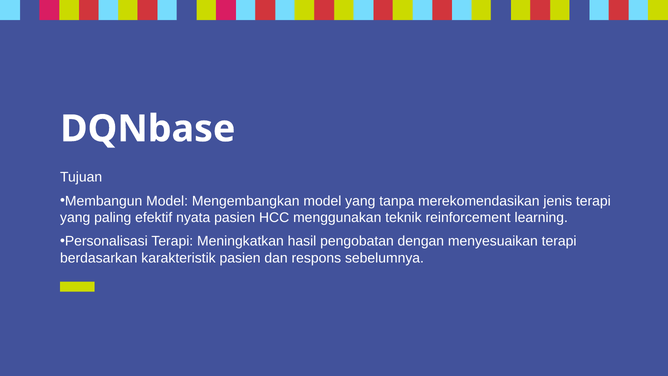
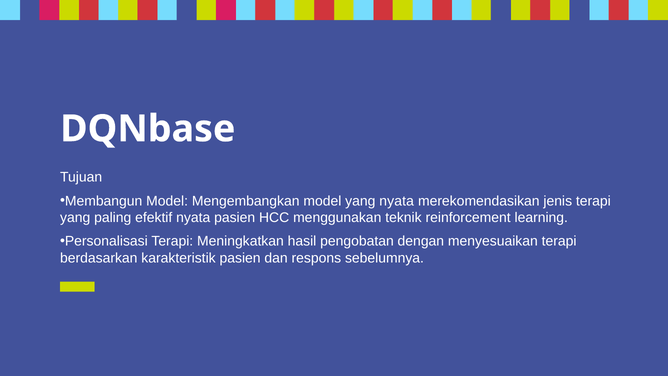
yang tanpa: tanpa -> nyata (397, 201)
